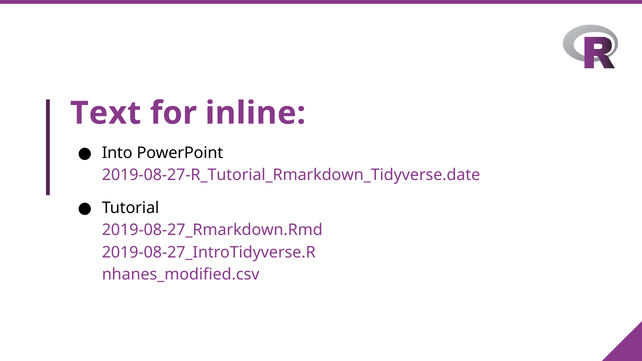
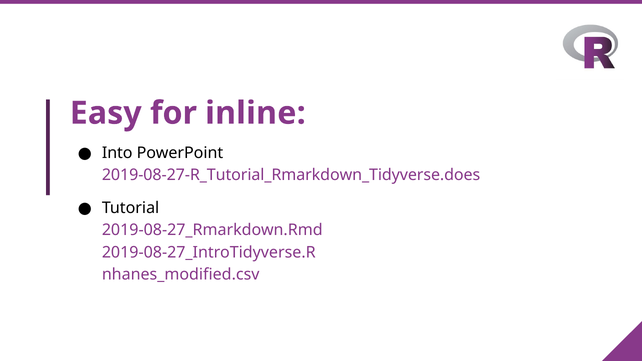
Text: Text -> Easy (106, 113)
2019-08-27-R_Tutorial_Rmarkdown_Tidyverse.date: 2019-08-27-R_Tutorial_Rmarkdown_Tidyverse.date -> 2019-08-27-R_Tutorial_Rmarkdown_Tidyverse.does (291, 175)
